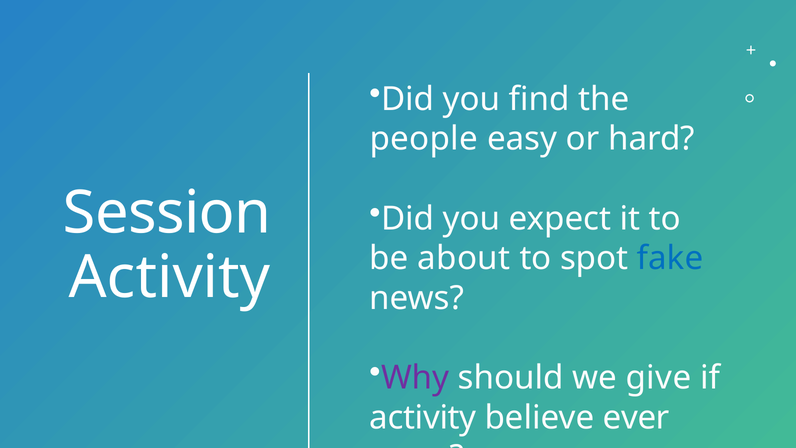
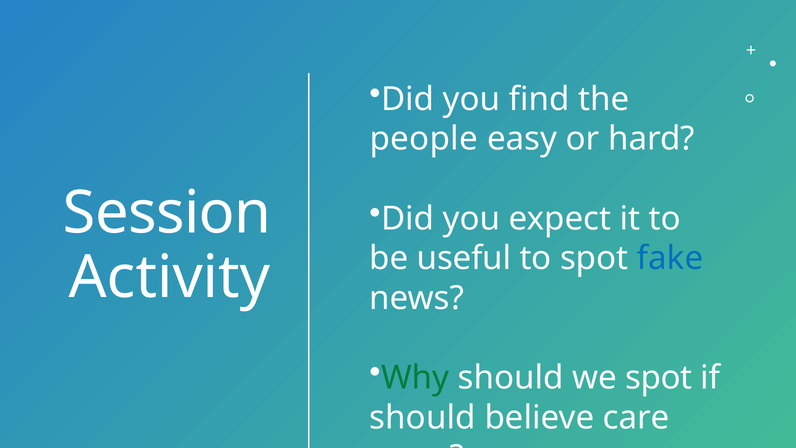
about: about -> useful (464, 258)
Why colour: purple -> green (415, 378)
we give: give -> spot (659, 378)
activity: activity -> should (423, 417)
ever: ever -> care (636, 417)
